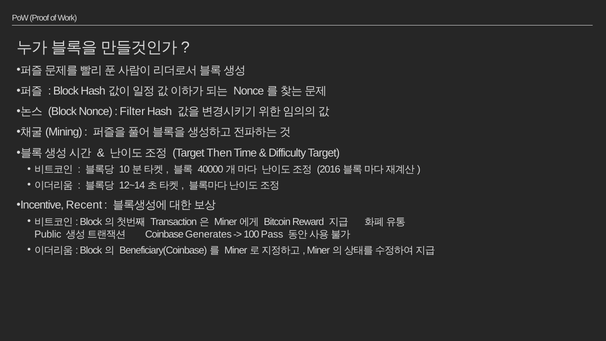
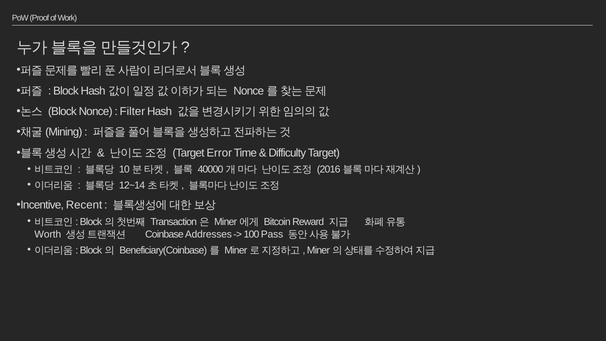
Then: Then -> Error (219, 153)
Public: Public -> Worth (48, 234)
Generates: Generates -> Addresses (208, 234)
